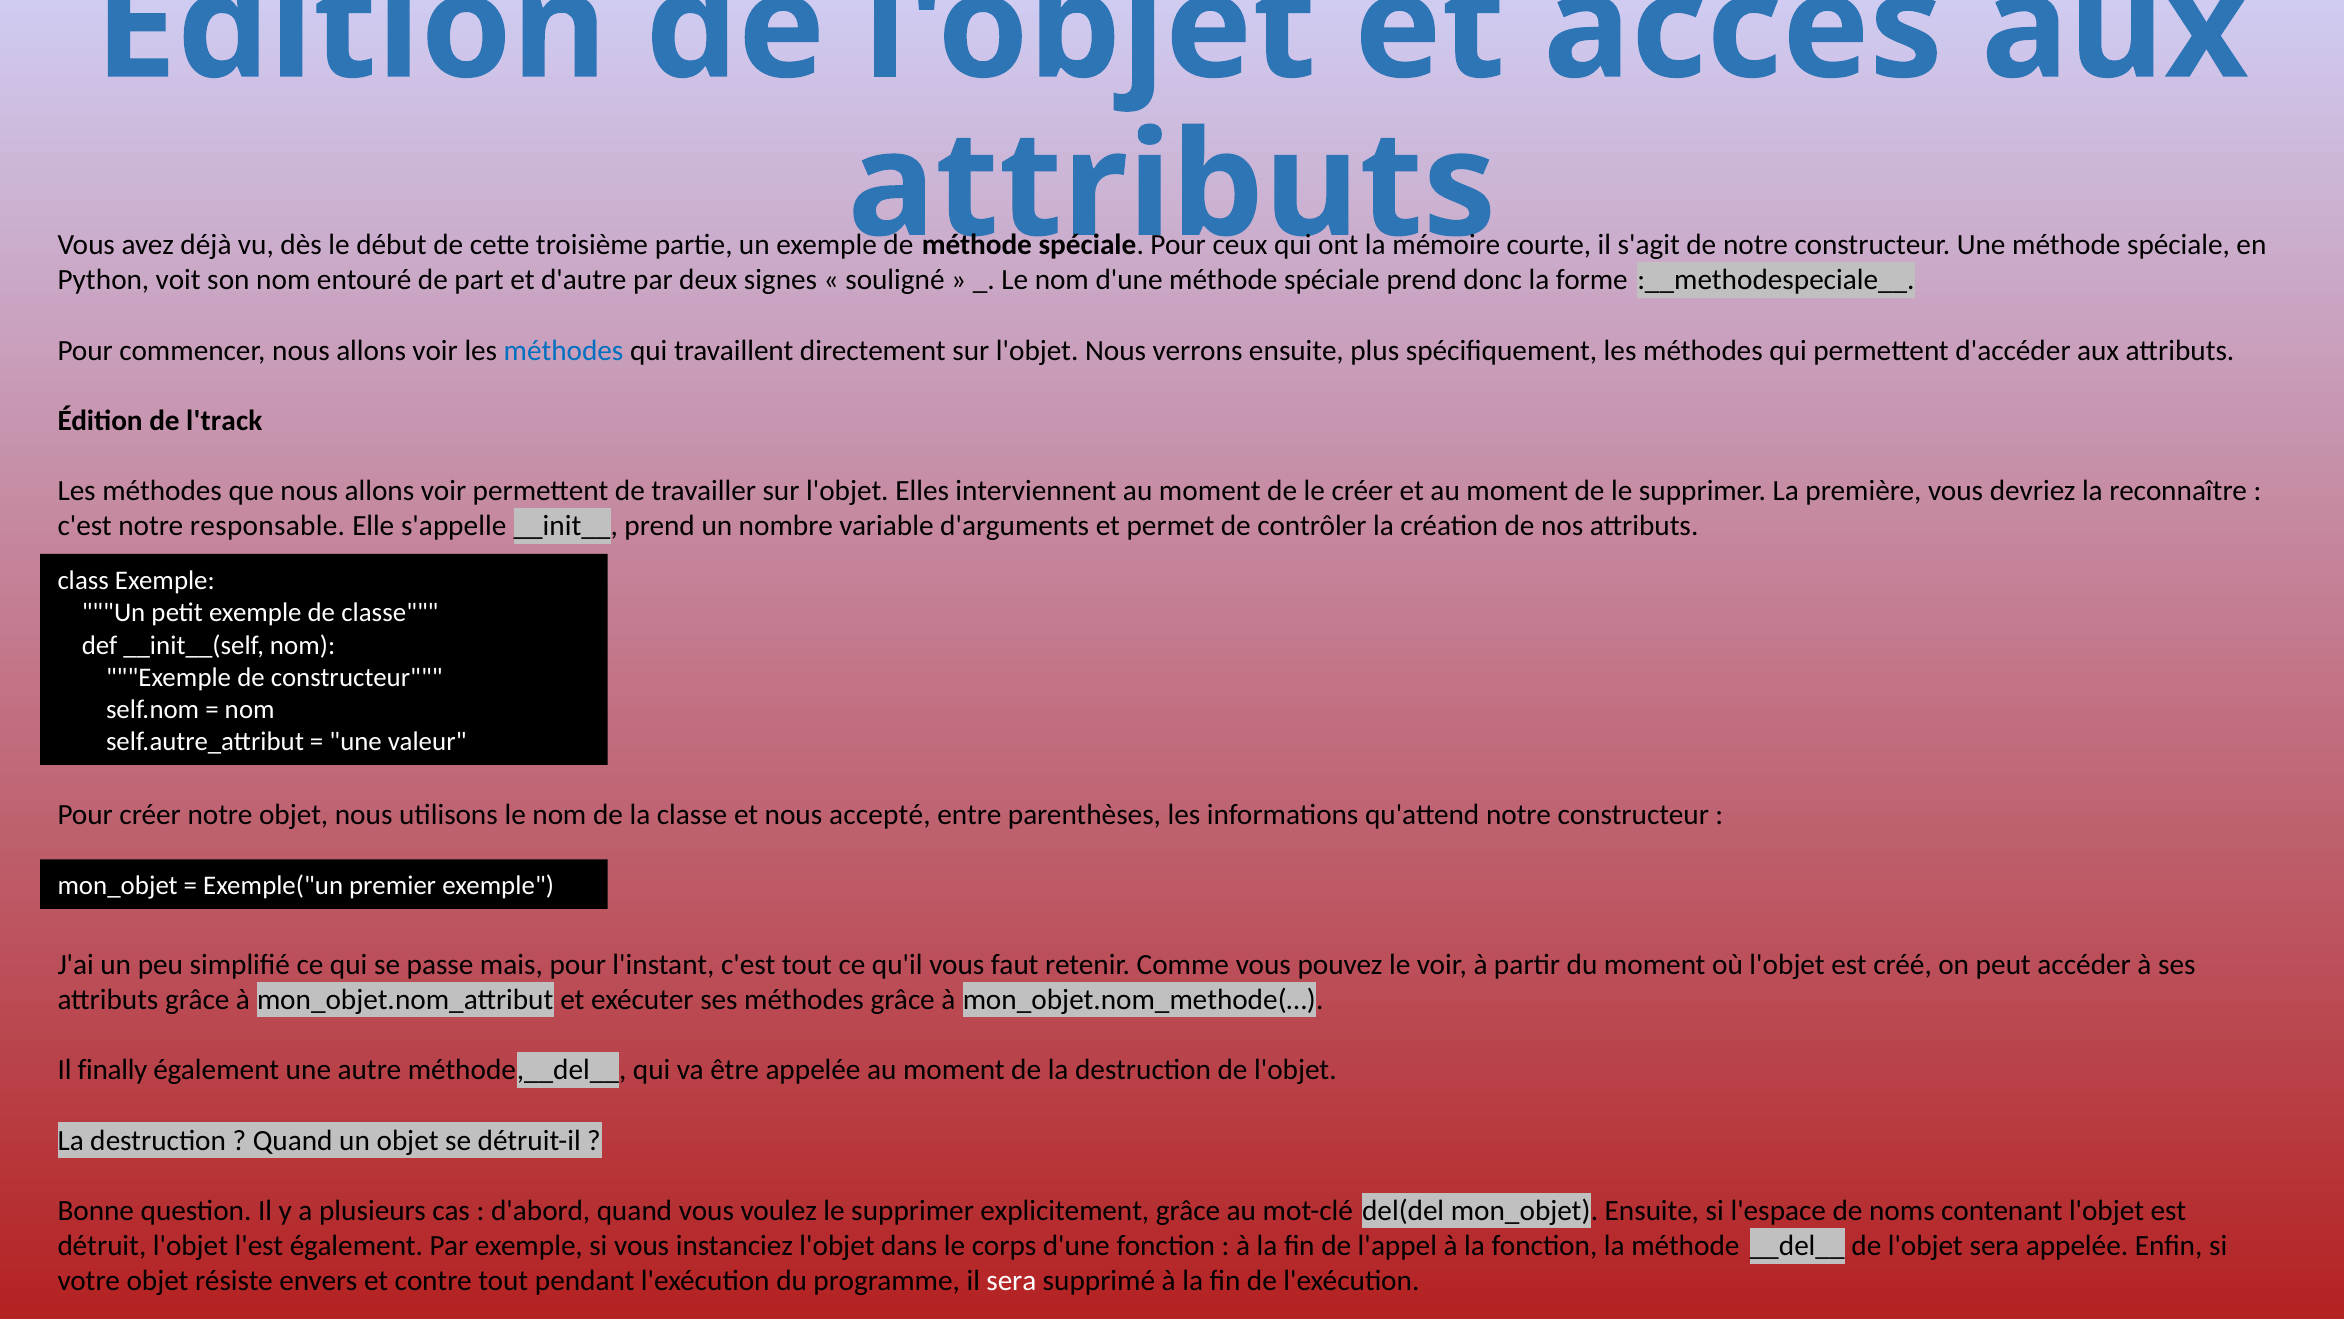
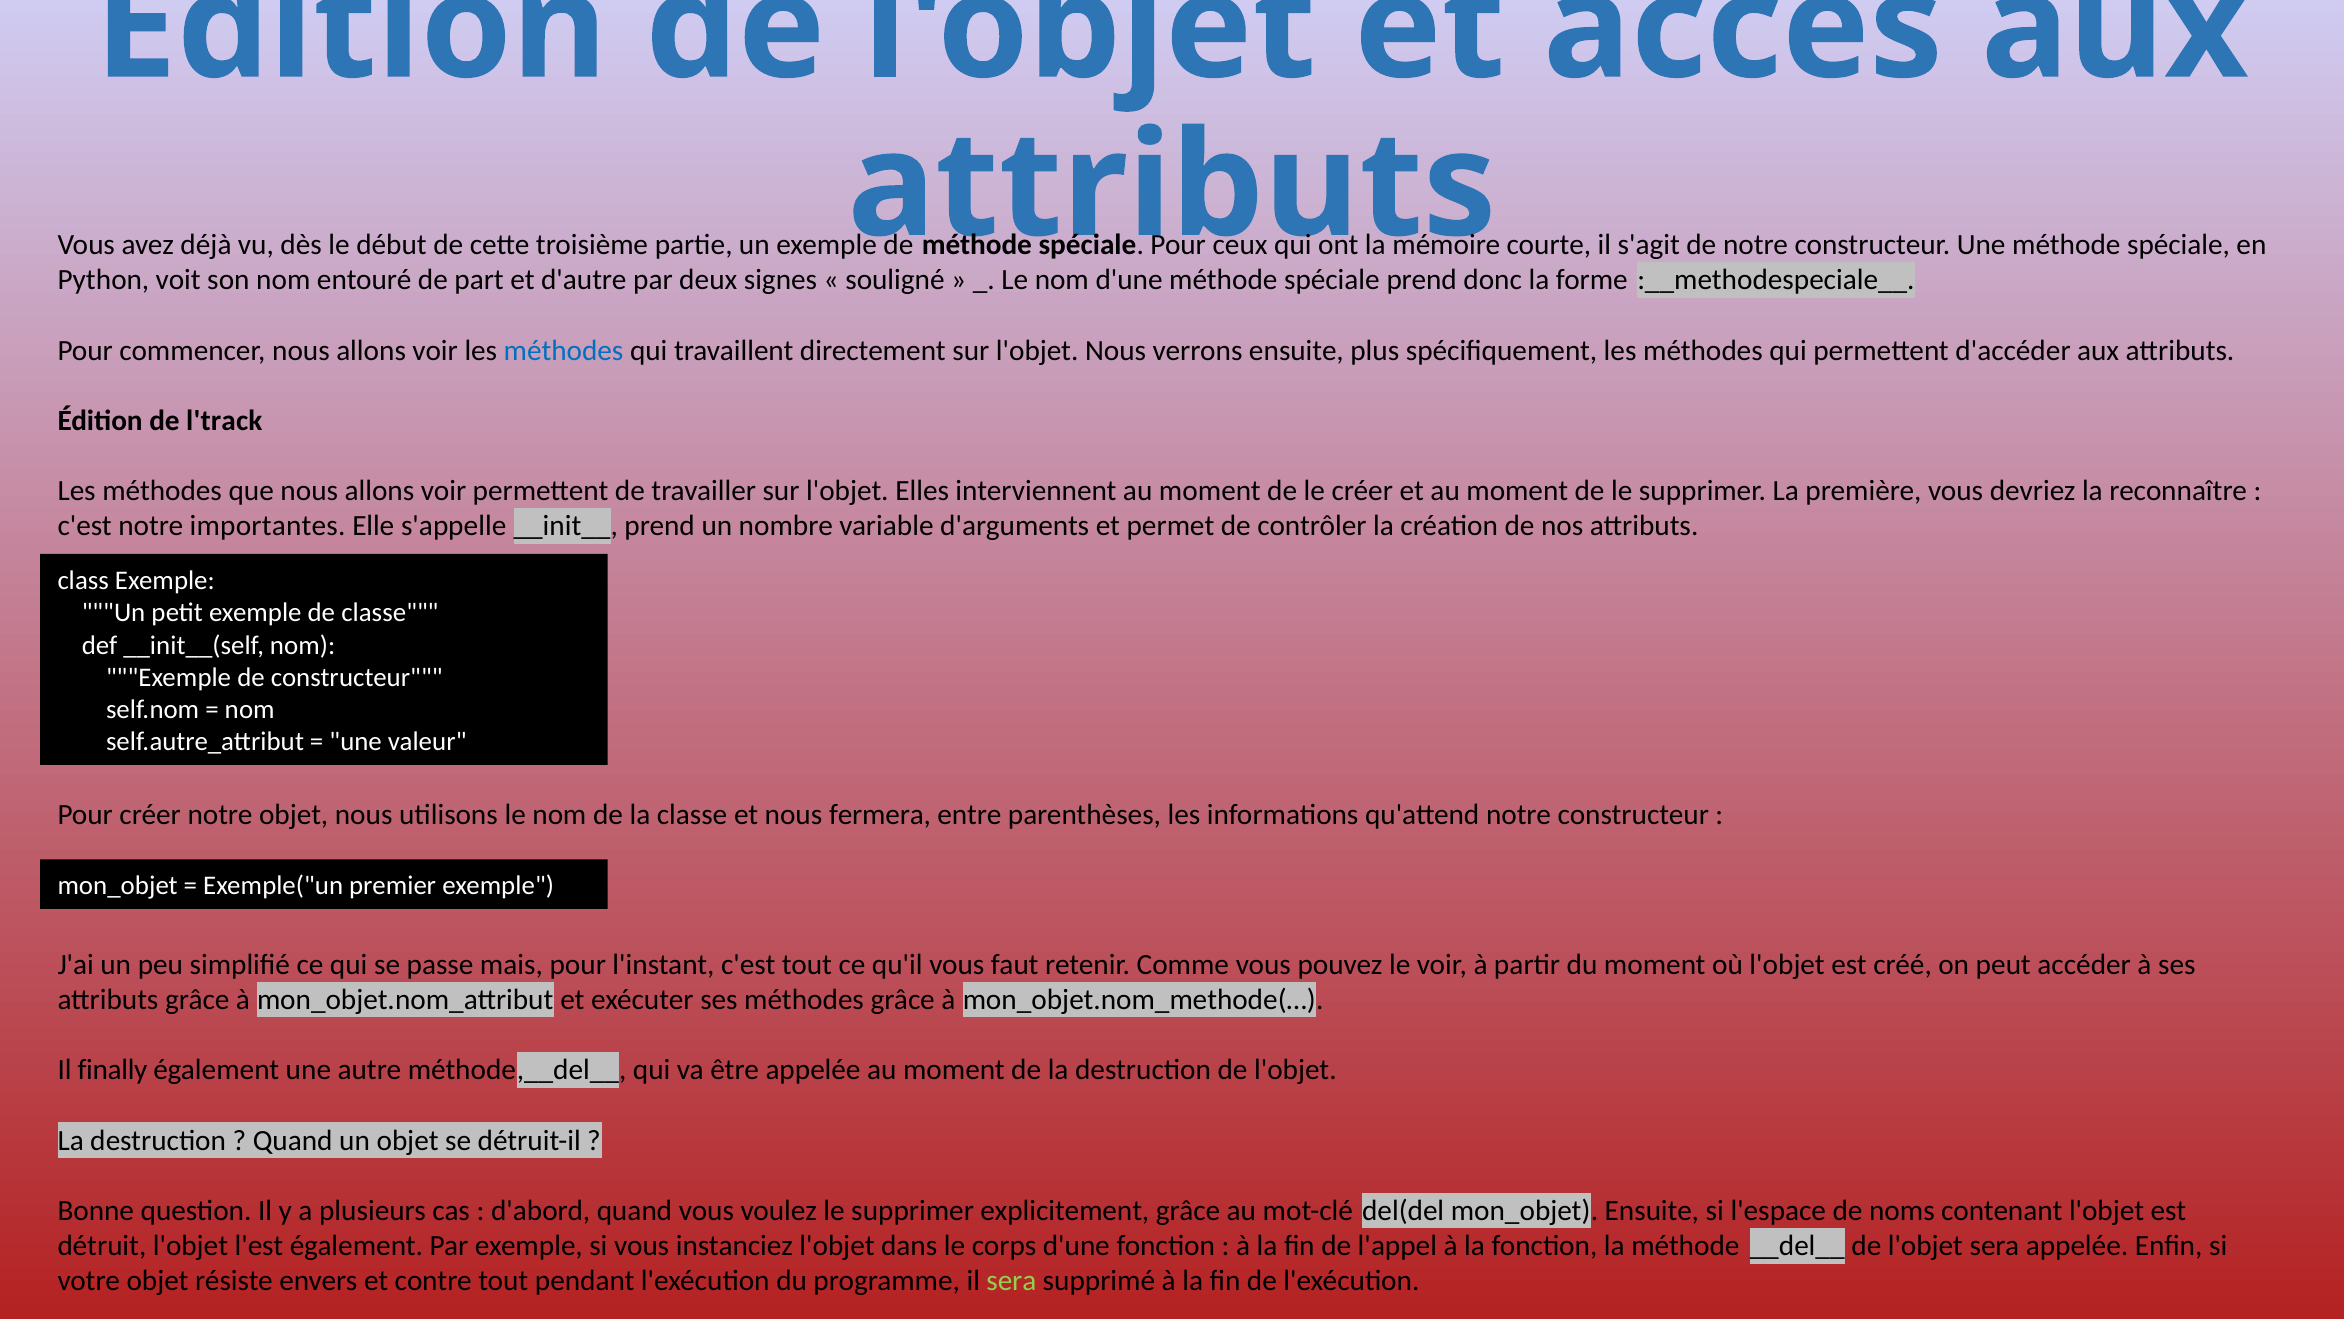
responsable: responsable -> importantes (268, 526)
accepté: accepté -> fermera (880, 815)
sera colour: white -> light green (1011, 1281)
